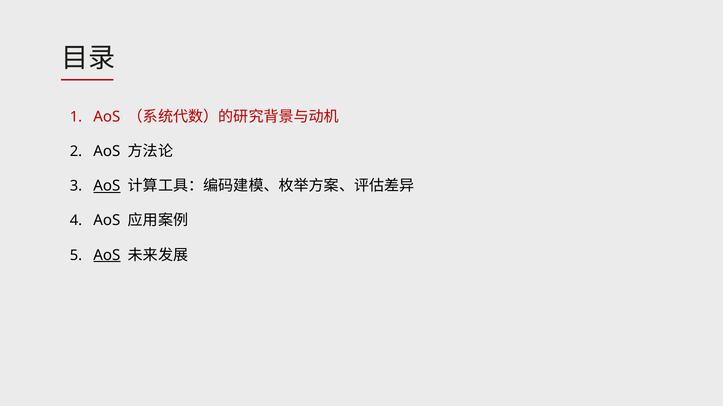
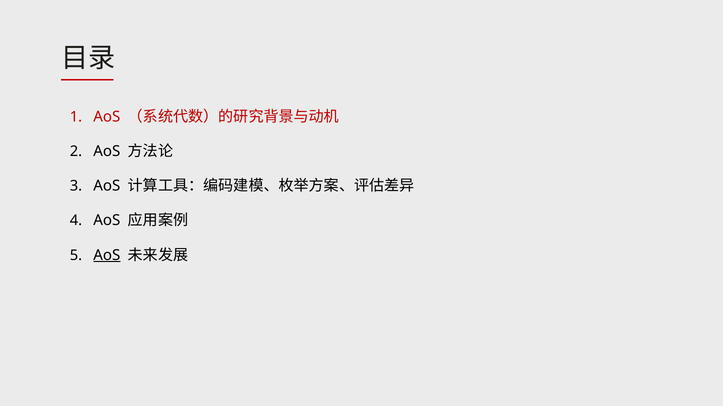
AoS underline: present -> none (107, 186)
